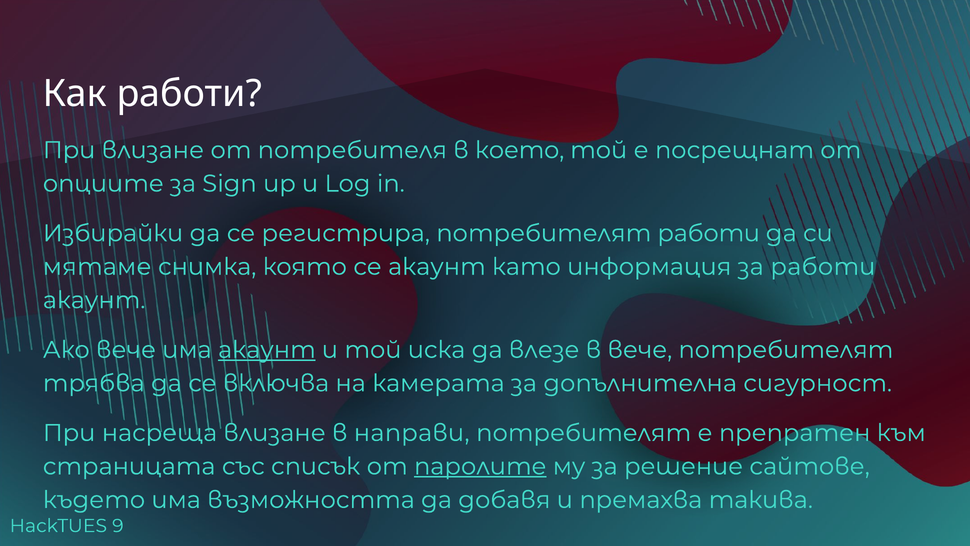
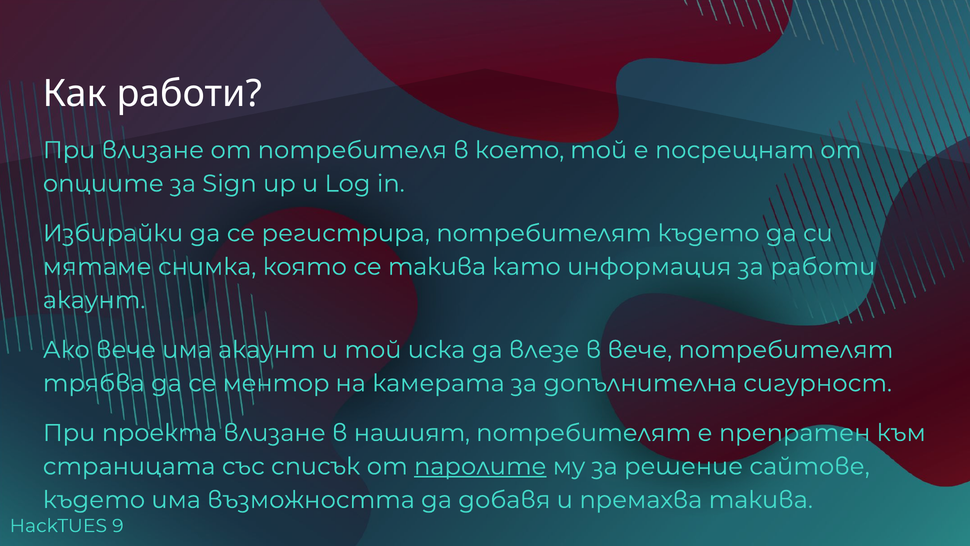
потребителят работи: работи -> където (709, 233)
се акаунт: акаунт -> такива (437, 267)
акаунт underline: present -> none (267, 350)
включва: включва -> ментор (276, 383)
насреща: насреща -> проекта (160, 433)
направи: направи -> нашият (412, 433)
